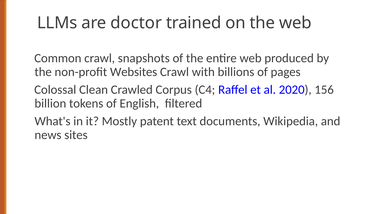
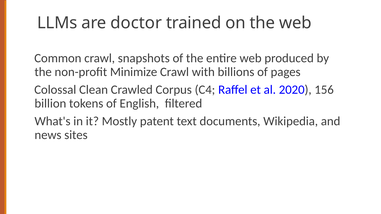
Websites: Websites -> Minimize (134, 72)
